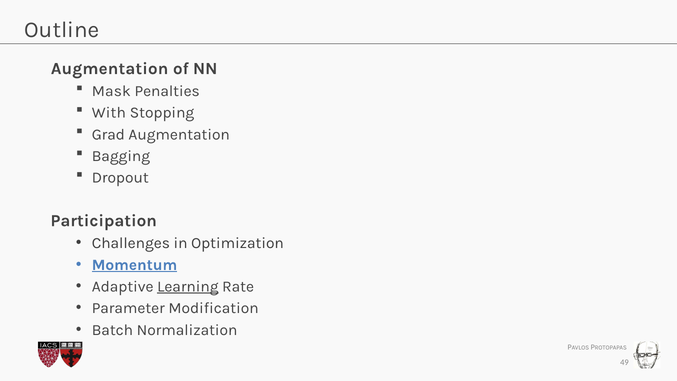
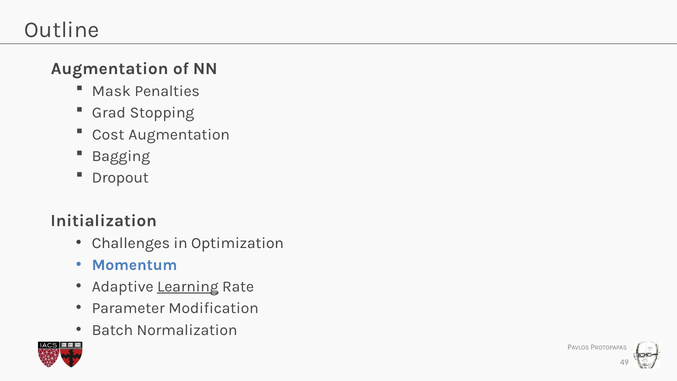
With: With -> Grad (109, 113)
Grad: Grad -> Cost (108, 134)
Participation: Participation -> Initialization (104, 220)
Momentum underline: present -> none (134, 265)
